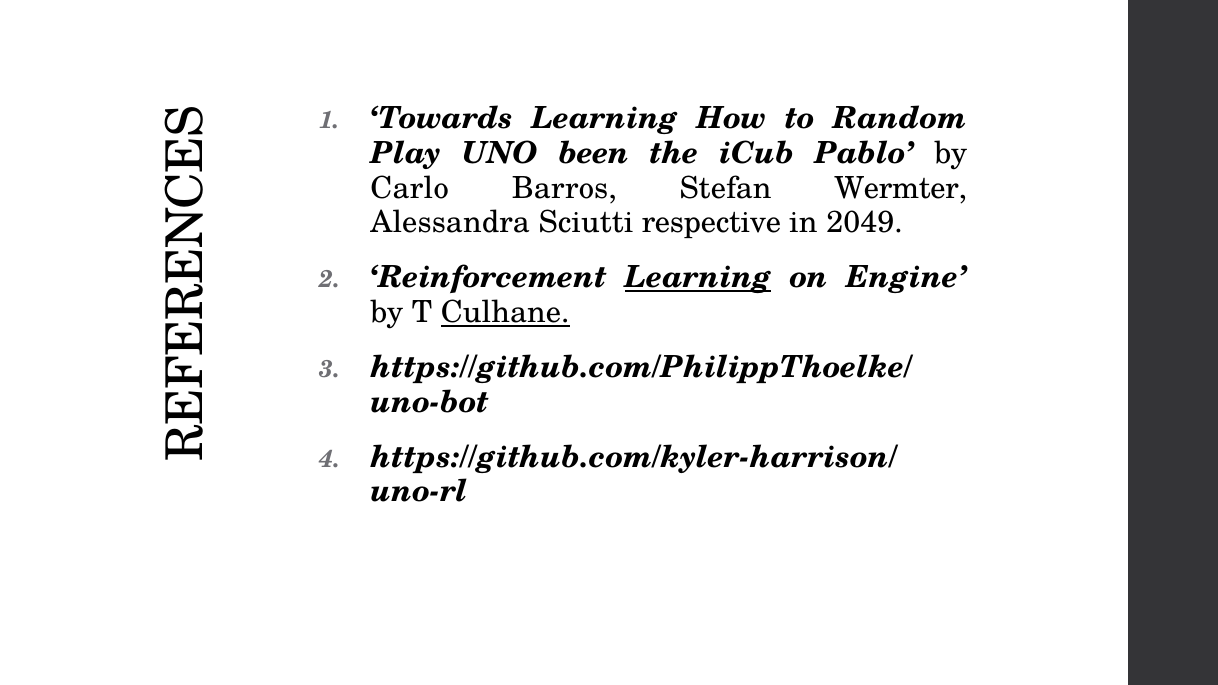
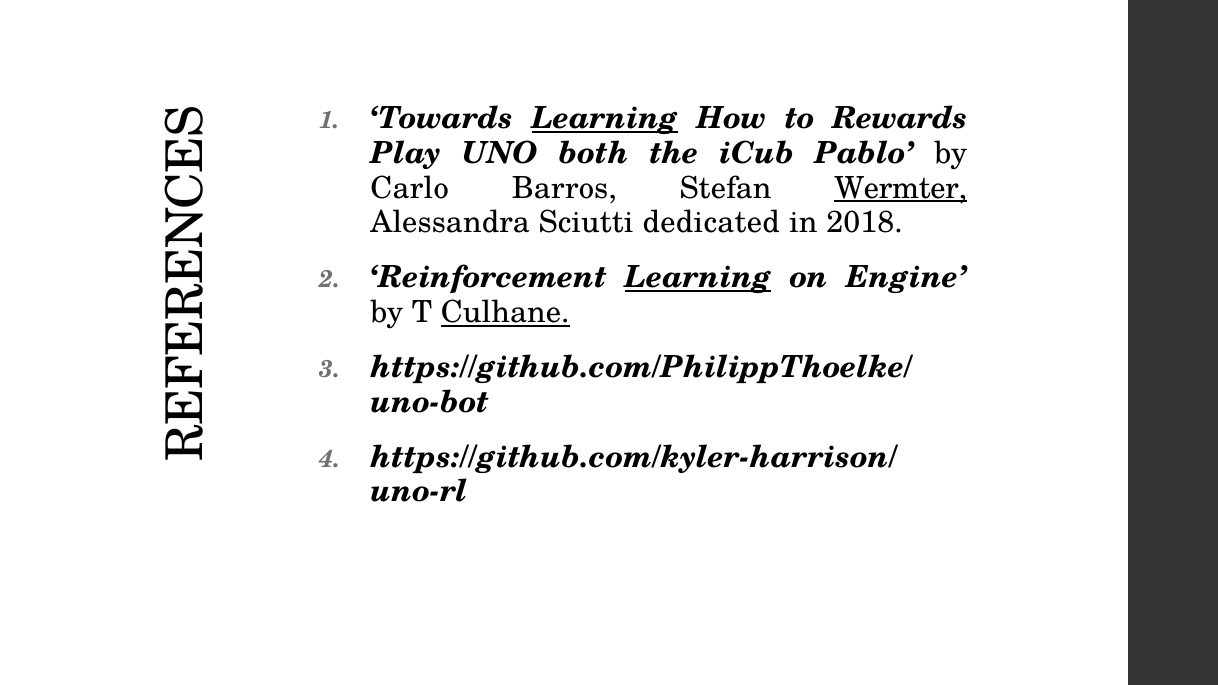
Learning underline: none -> present (605, 119)
Random: Random -> Rewards (900, 119)
been: been -> both (594, 153)
Wermter underline: none -> present (901, 188)
respective: respective -> dedicated (711, 223)
2049: 2049 -> 2018 (865, 223)
